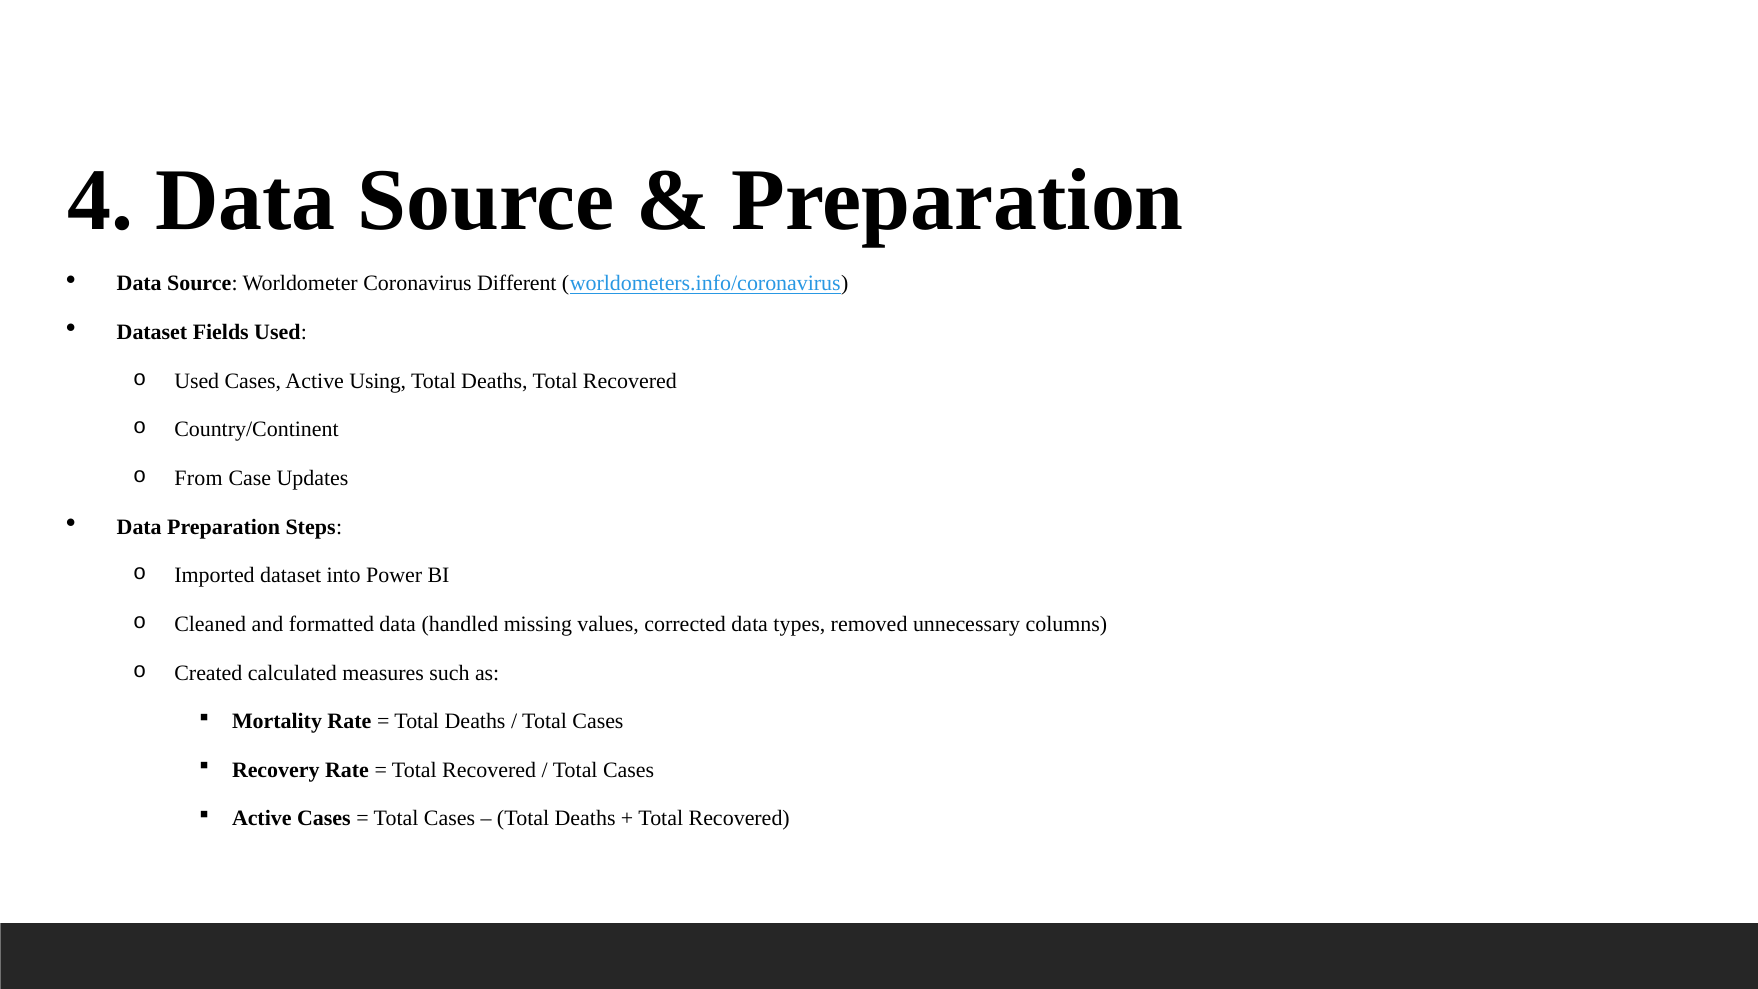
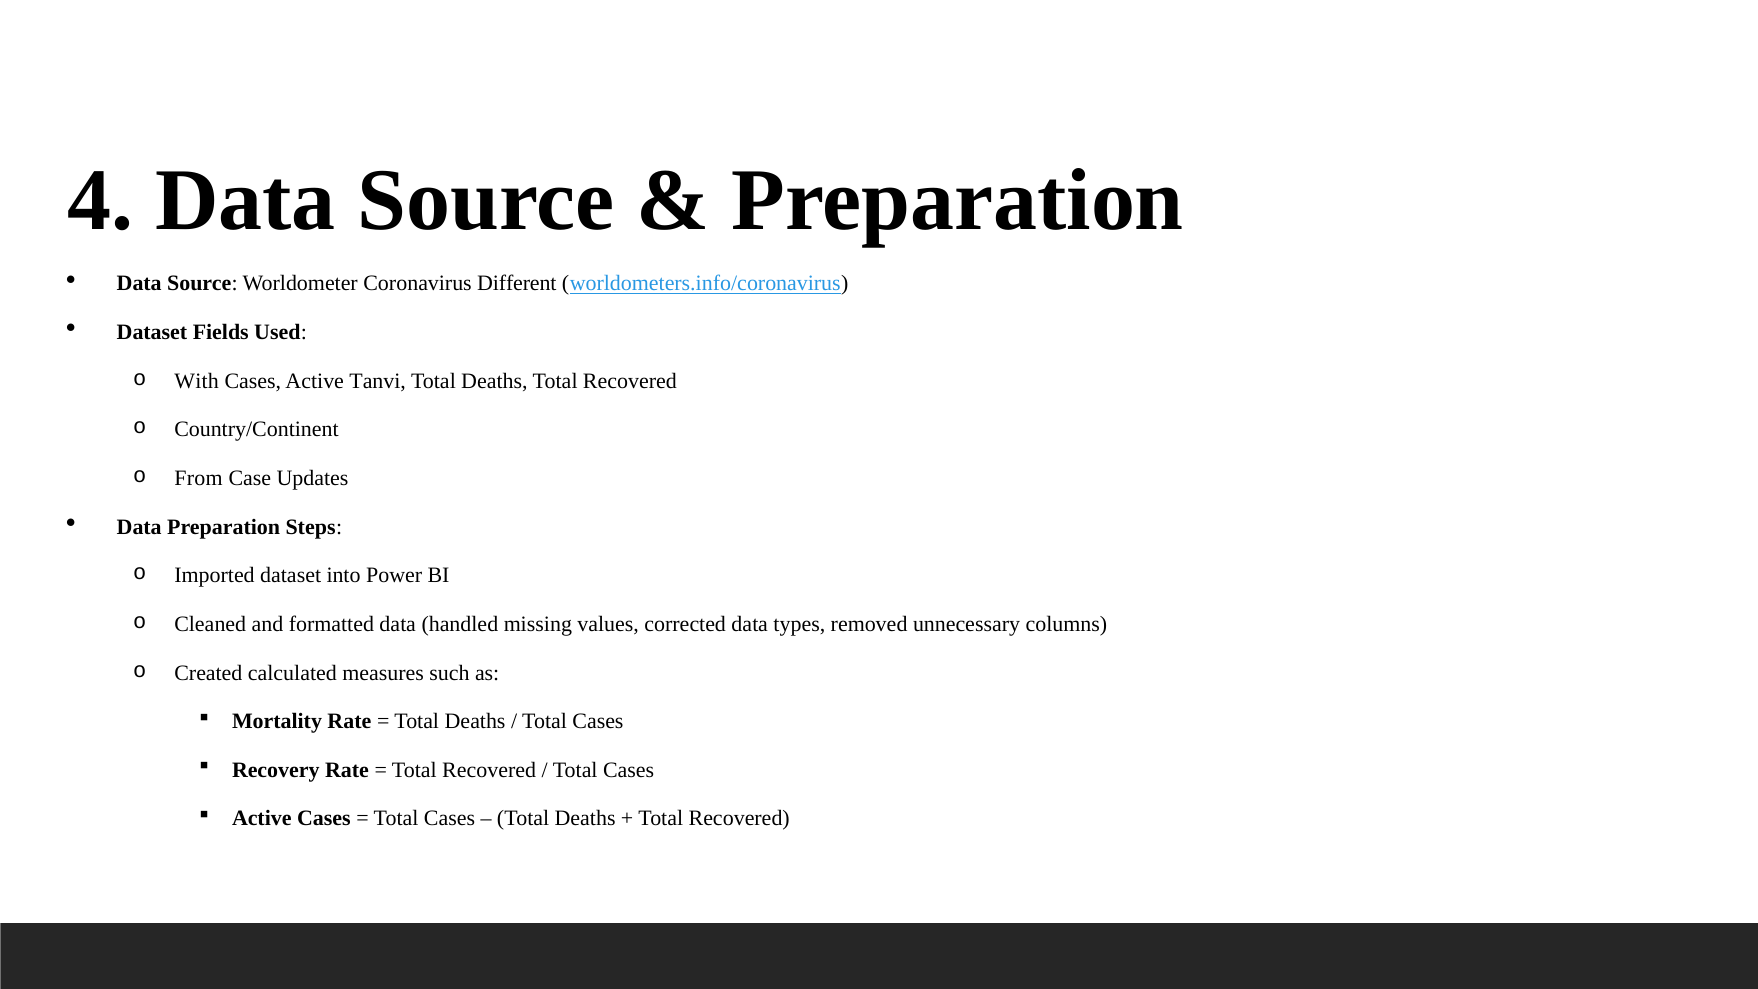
Used: Used -> With (197, 381)
Using: Using -> Tanvi (378, 381)
